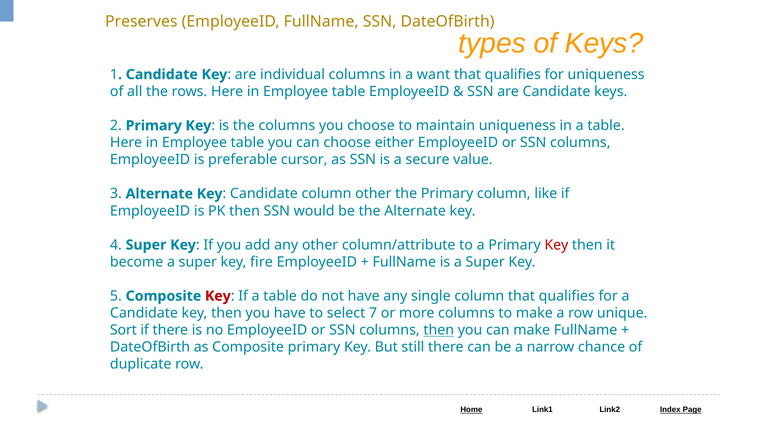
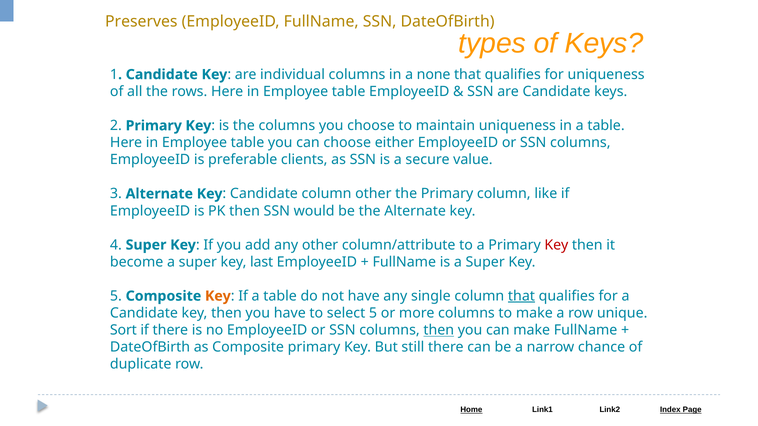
want: want -> none (434, 75)
cursor: cursor -> clients (304, 160)
fire: fire -> last (262, 262)
Key colour: red -> orange (218, 296)
that underline: none -> present (521, 296)
select 7: 7 -> 5 (373, 313)
